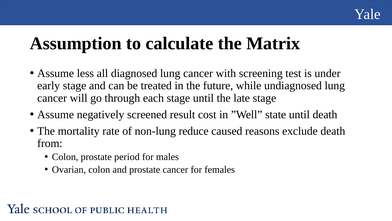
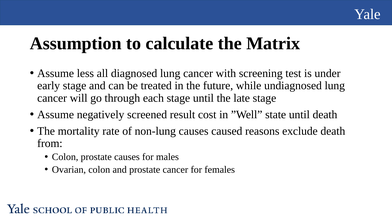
non-lung reduce: reduce -> causes (194, 131)
prostate period: period -> causes (127, 157)
